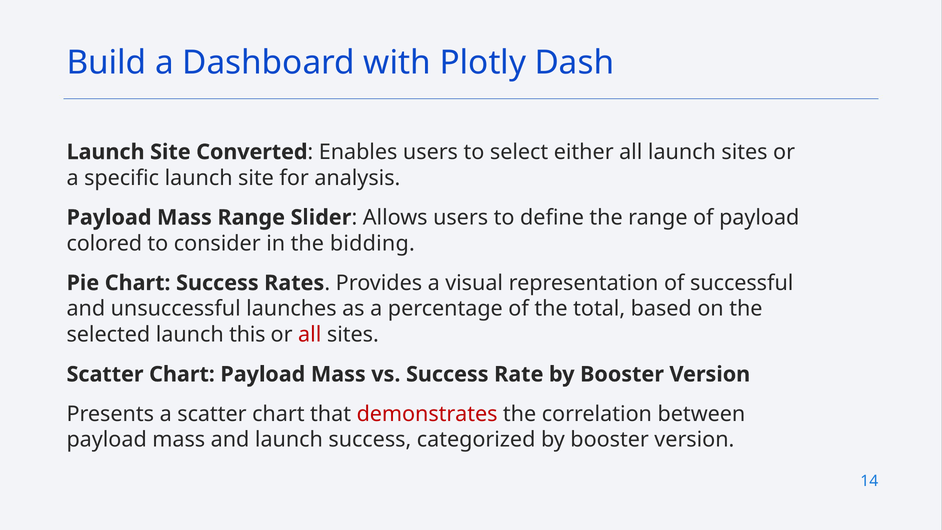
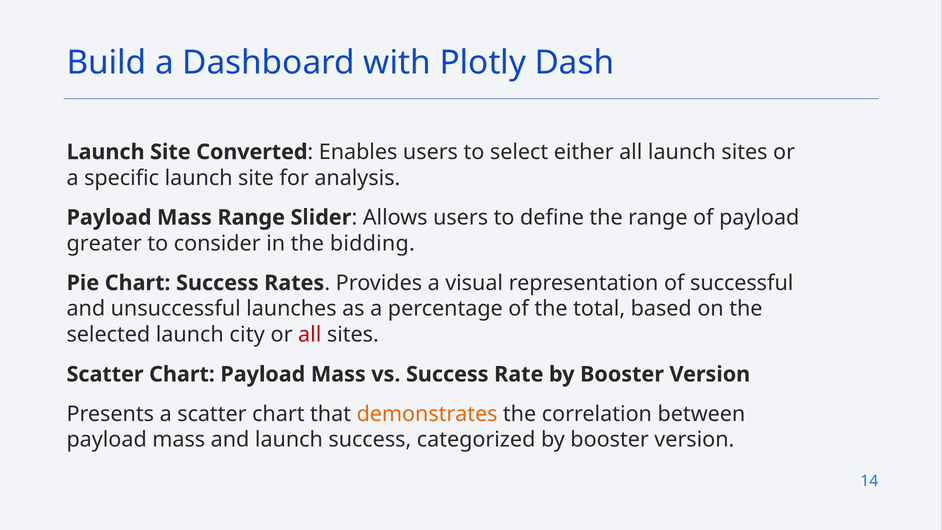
colored: colored -> greater (104, 243)
this: this -> city (247, 335)
demonstrates colour: red -> orange (427, 414)
